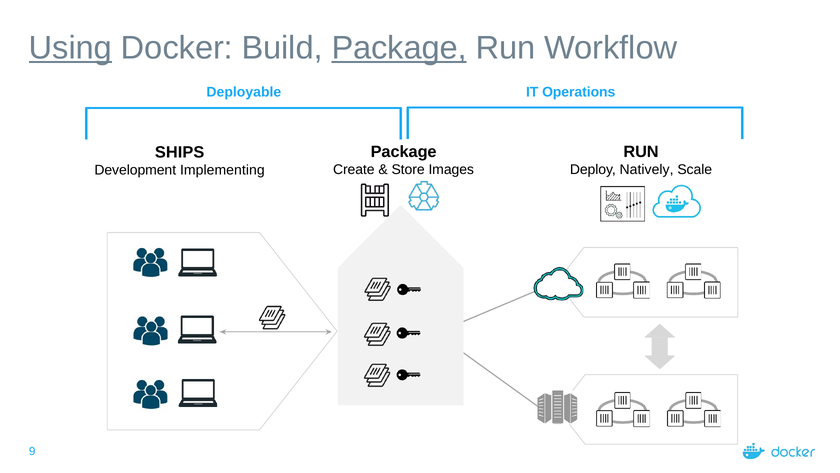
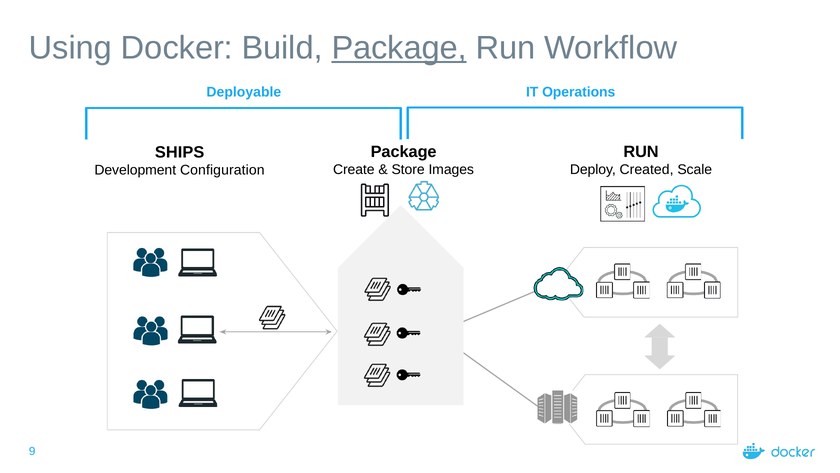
Using underline: present -> none (70, 48)
Natively: Natively -> Created (647, 169)
Implementing: Implementing -> Configuration (222, 170)
